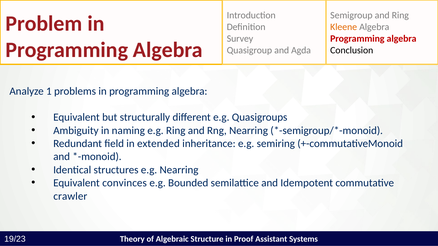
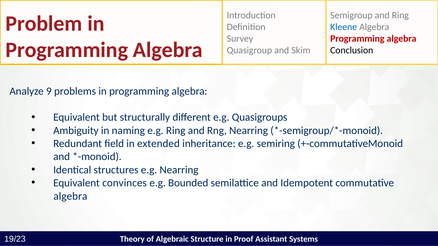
Kleene colour: orange -> blue (344, 27)
Agda: Agda -> Skim (301, 50)
1: 1 -> 9 (49, 91)
crawler: crawler -> algebra (70, 196)
